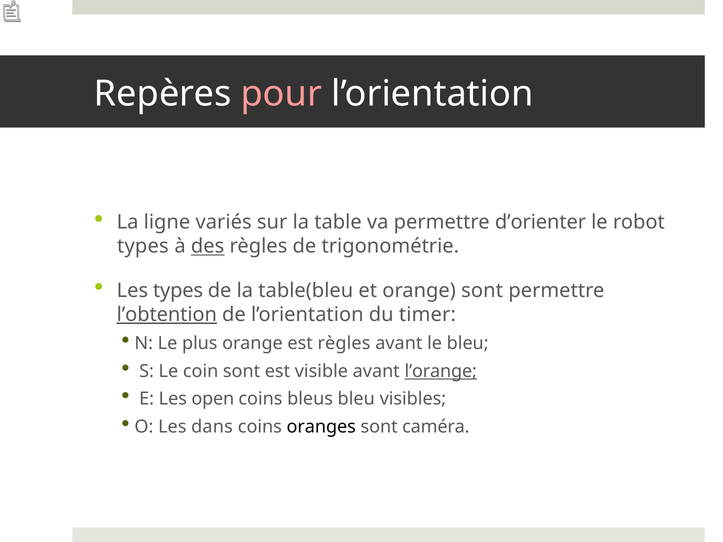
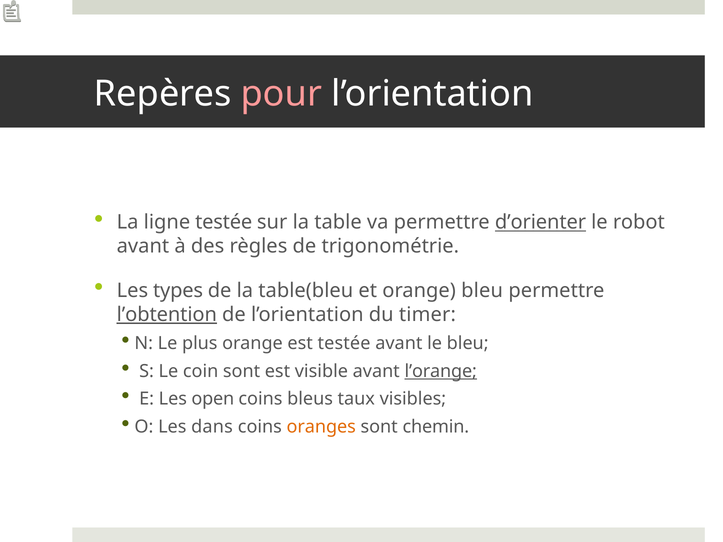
ligne variés: variés -> testée (224, 222)
d’orienter underline: none -> present (540, 222)
types: types -> avant (143, 246)
des underline: present -> none (208, 246)
orange sont: sont -> bleu (482, 291)
est règles: règles -> testée (344, 344)
bleus bleu: bleu -> taux (356, 399)
oranges colour: black -> orange (321, 427)
caméra: caméra -> chemin (436, 427)
